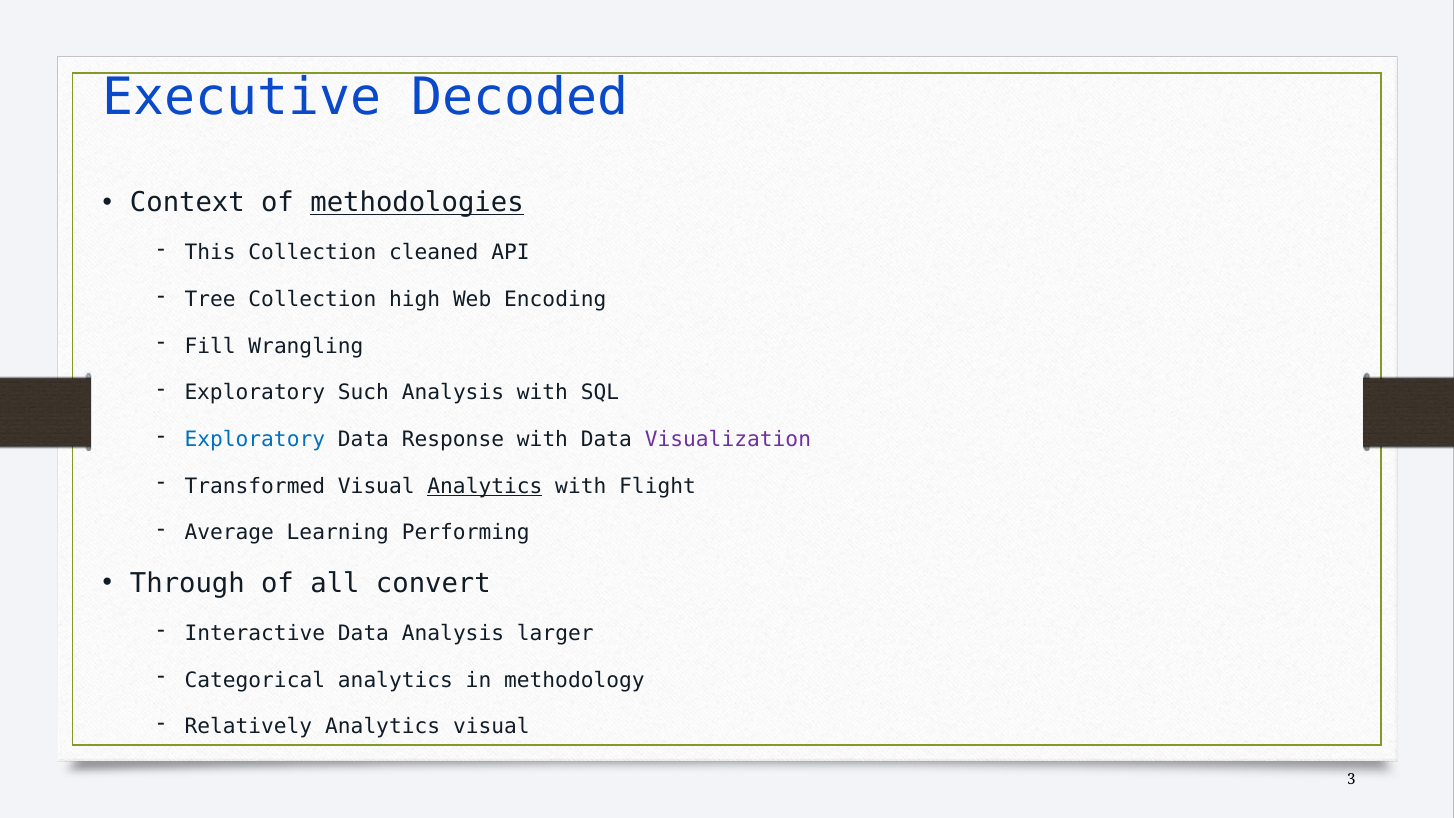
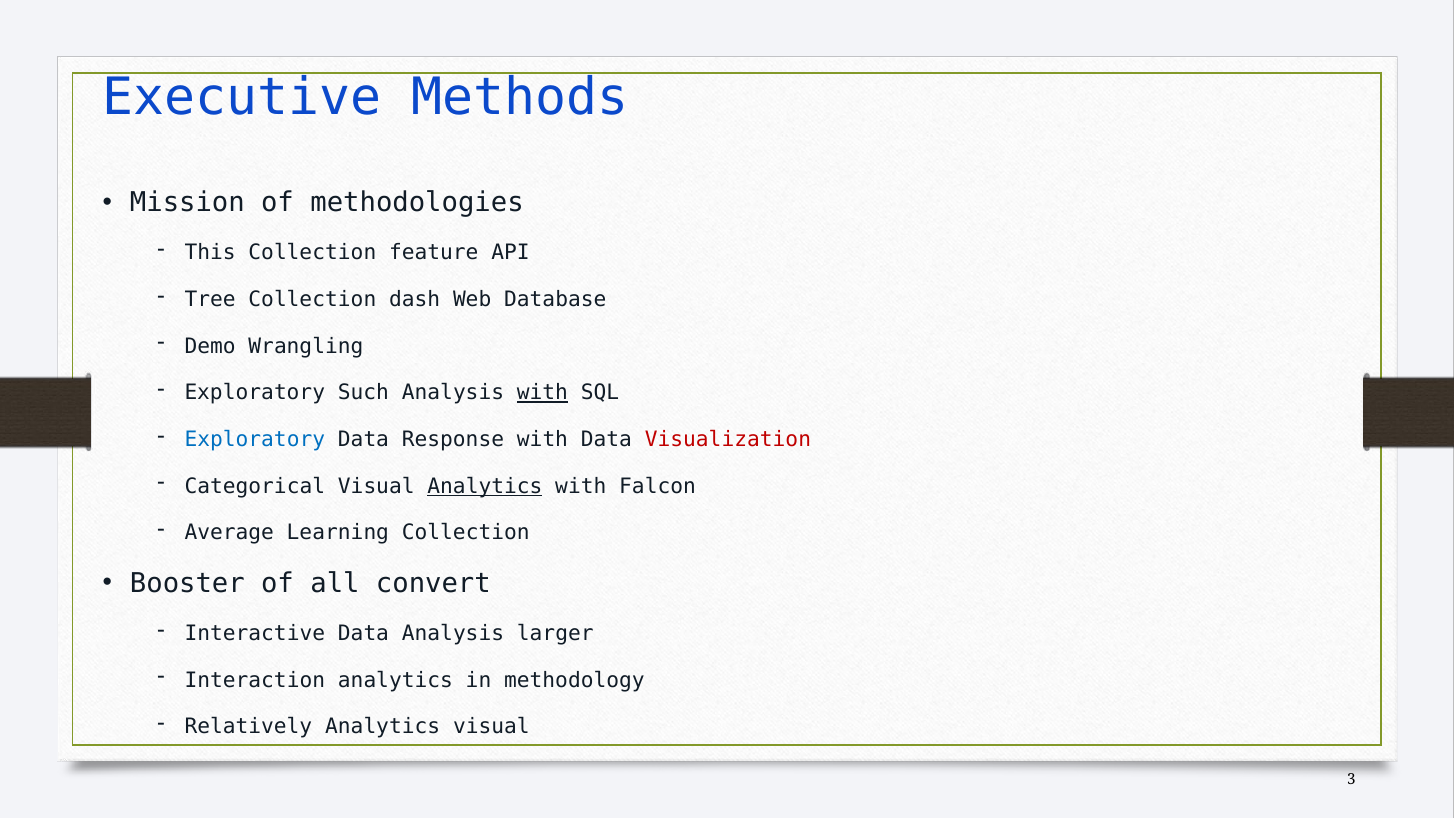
Decoded: Decoded -> Methods (520, 97)
Context: Context -> Mission (187, 203)
methodologies underline: present -> none (417, 203)
cleaned: cleaned -> feature (434, 253)
high: high -> dash (415, 299)
Encoding: Encoding -> Database (555, 299)
Fill: Fill -> Demo (210, 346)
with underline: none -> present (542, 393)
Visualization colour: purple -> red (728, 439)
Transformed: Transformed -> Categorical (255, 486)
Flight: Flight -> Falcon (658, 486)
Learning Performing: Performing -> Collection (466, 533)
Through: Through -> Booster (187, 583)
Categorical: Categorical -> Interaction (255, 680)
